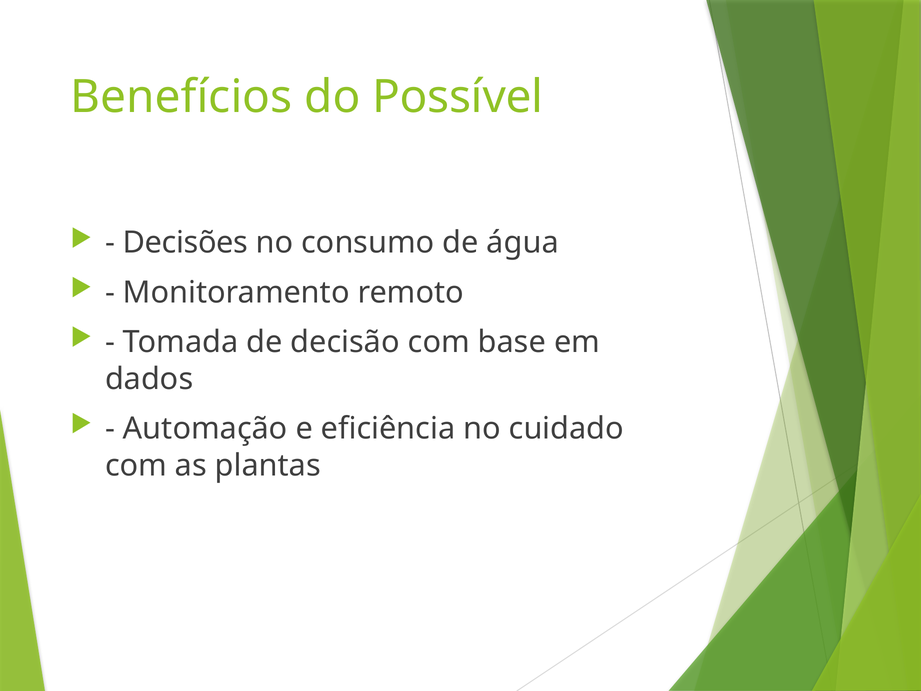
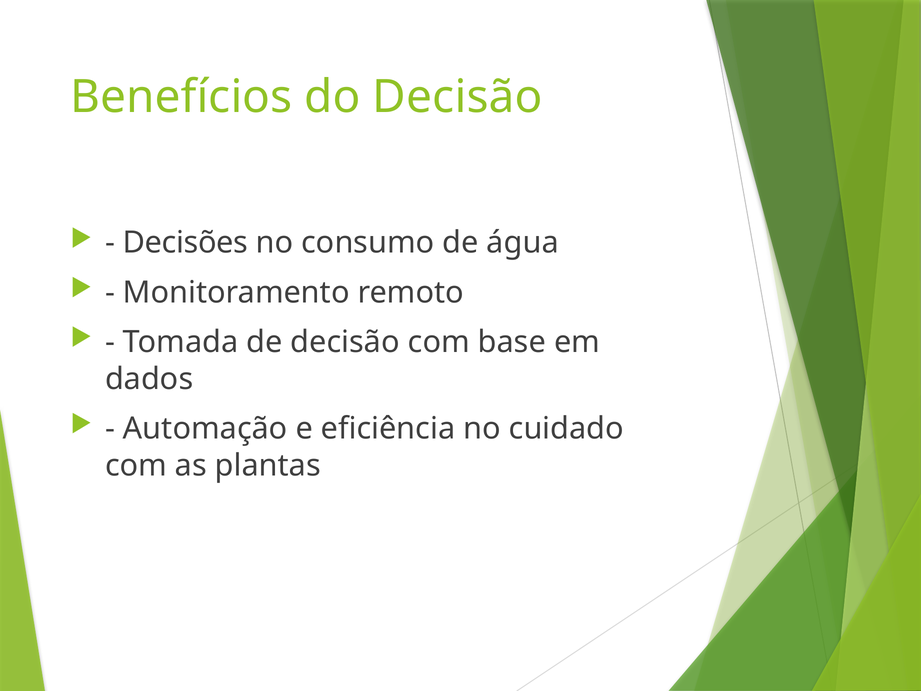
do Possível: Possível -> Decisão (458, 97)
